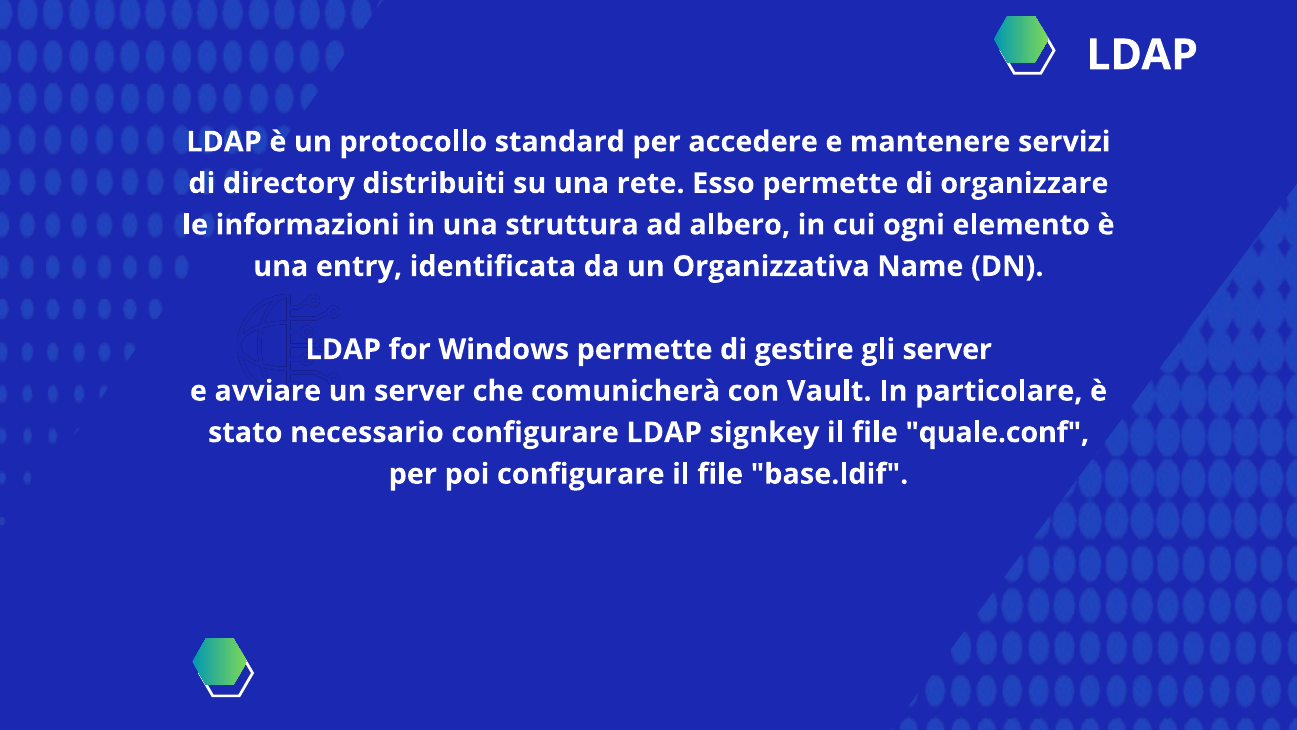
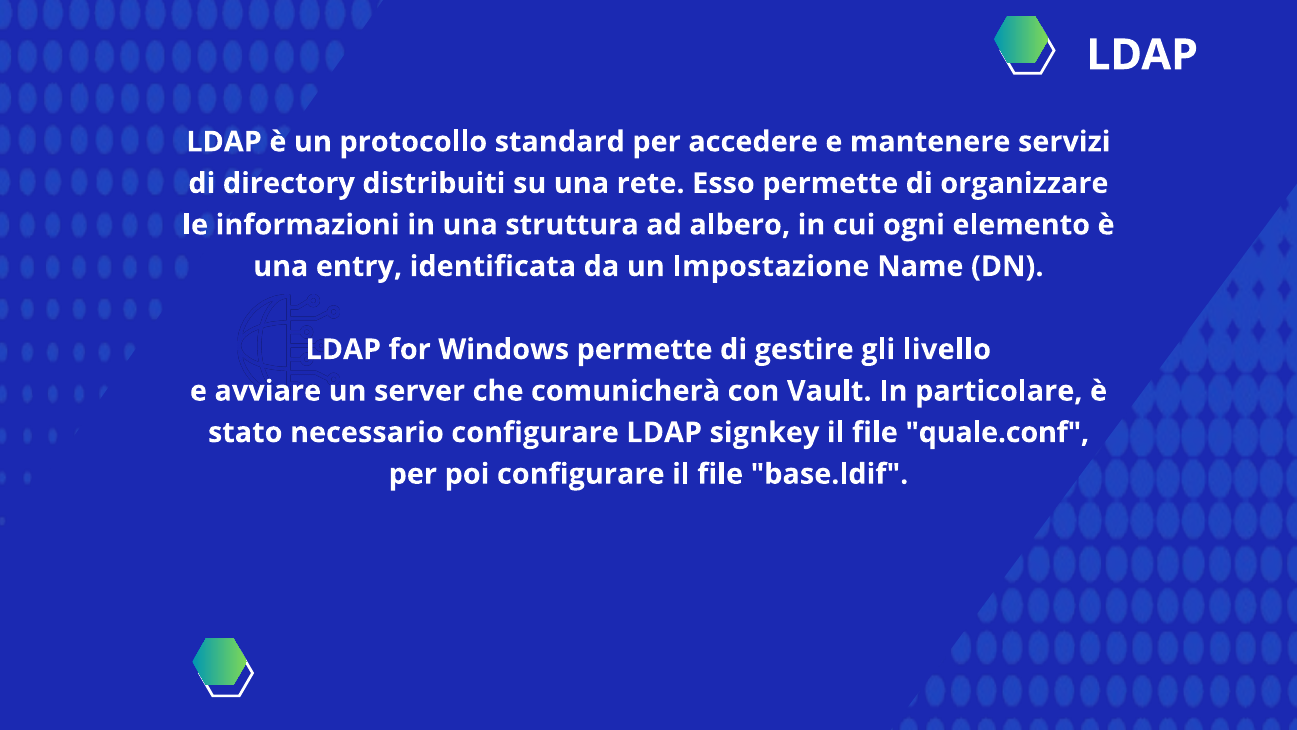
Organizzativa: Organizzativa -> Impostazione (771, 266)
gli server: server -> livello (947, 349)
